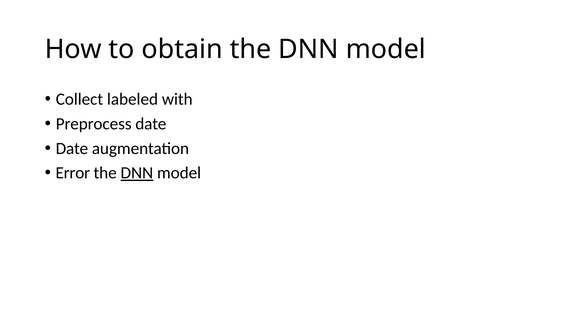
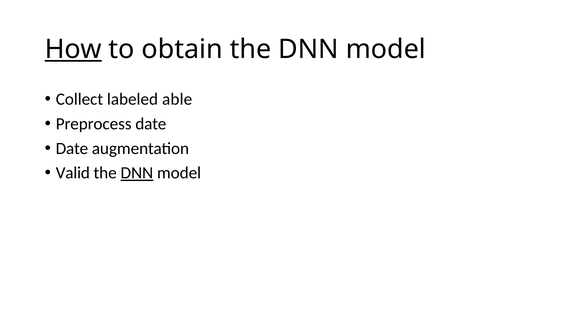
How underline: none -> present (73, 49)
with: with -> able (177, 99)
Error: Error -> Valid (73, 173)
